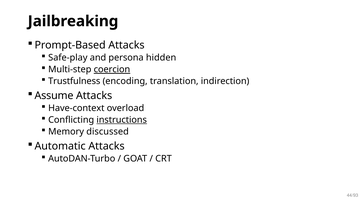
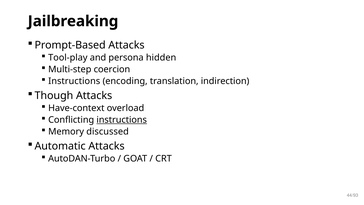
Safe-play: Safe-play -> Tool-play (68, 58)
coercion underline: present -> none (112, 69)
Trustfulness: Trustfulness -> Instructions (74, 81)
Assume: Assume -> Though (54, 95)
